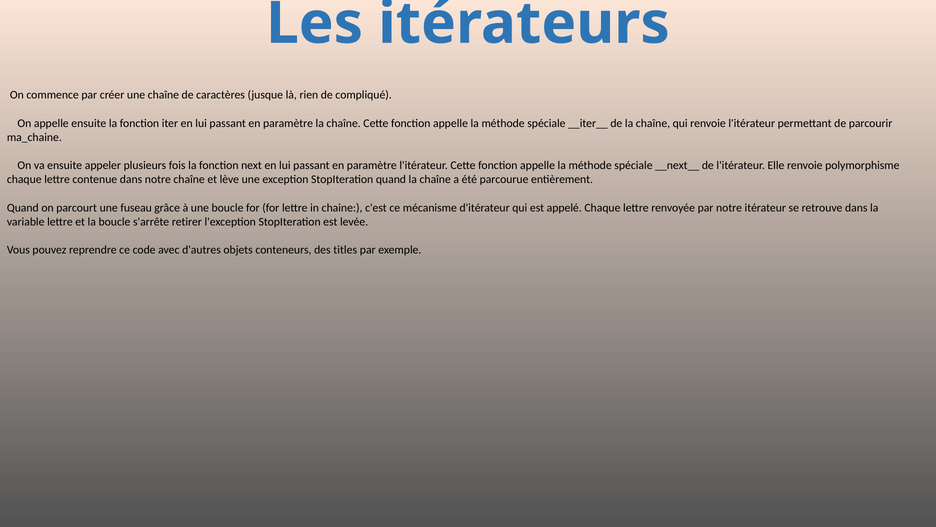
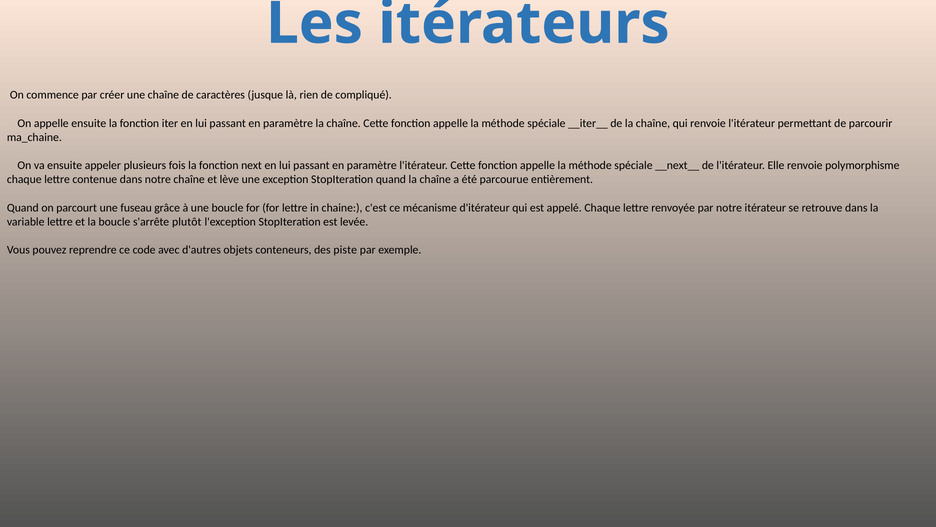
retirer: retirer -> plutôt (187, 222)
titles: titles -> piste (345, 250)
